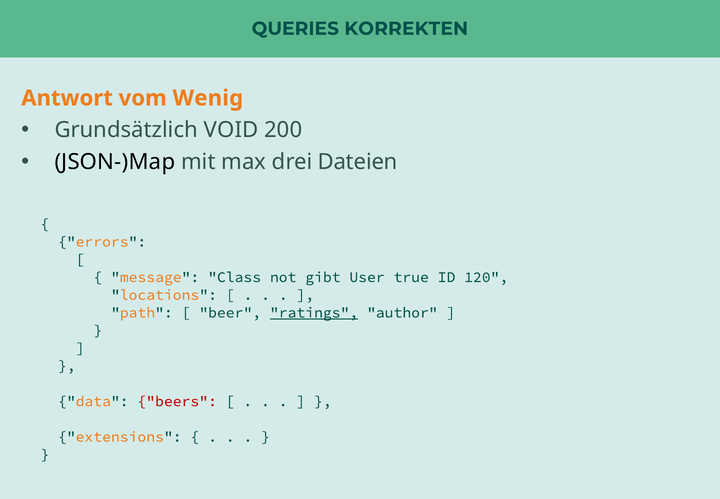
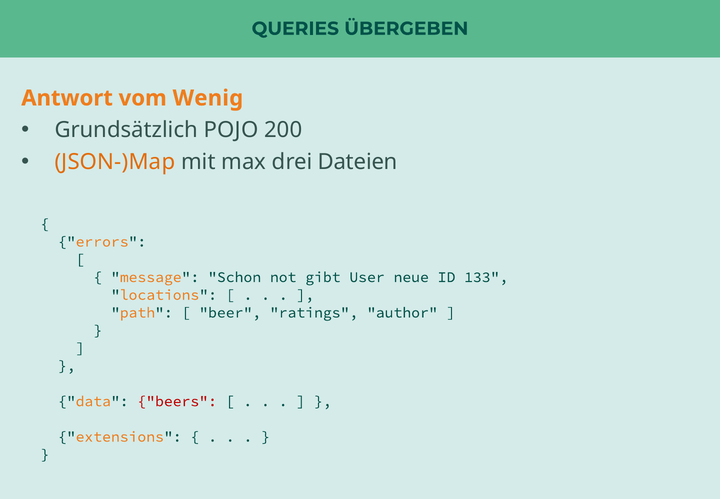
KORREKTEN: KORREKTEN -> ÜBERGEBEN (406, 29)
VOID: VOID -> POJO (231, 130)
JSON-)Map colour: black -> orange (115, 162)
Class: Class -> Schon (235, 277)
true: true -> neue (411, 277)
120: 120 -> 133 (486, 277)
ratings underline: present -> none (314, 312)
